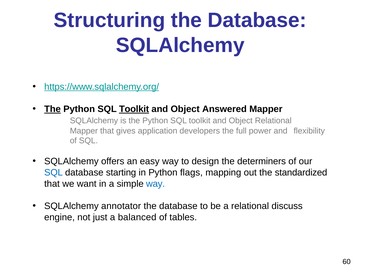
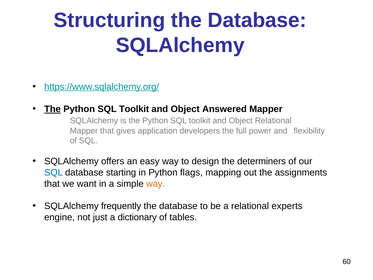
Toolkit underline: present -> none (134, 109)
standardized: standardized -> assignments (301, 172)
way colour: blue -> orange (155, 184)
annotator: annotator -> frequently (121, 206)
discuss: discuss -> experts (287, 206)
balanced: balanced -> dictionary (137, 217)
